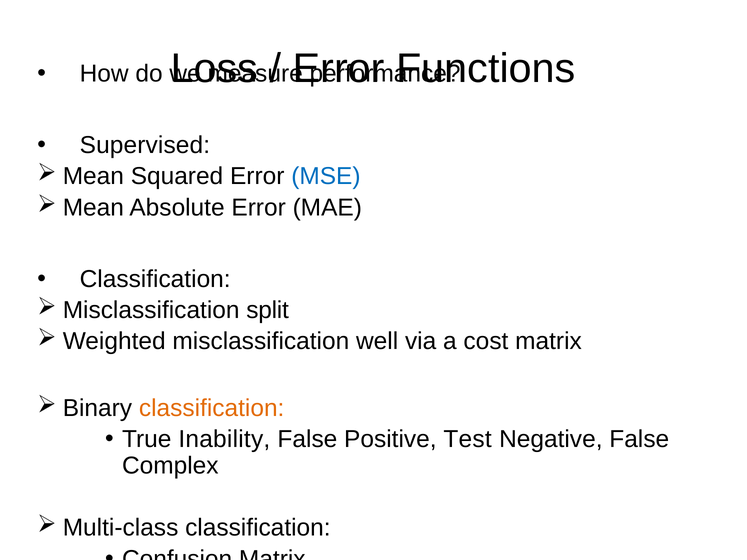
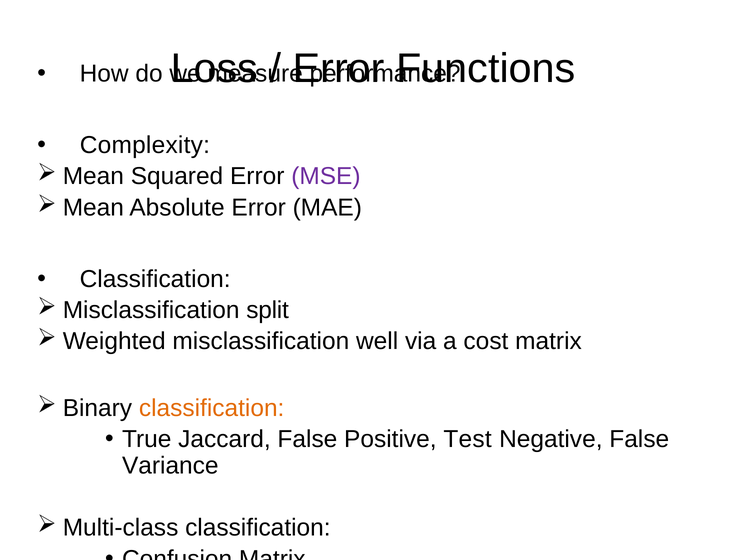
Supervised: Supervised -> Complexity (145, 145)
MSE colour: blue -> purple (326, 176)
Inability: Inability -> Jaccard (224, 439)
Complex: Complex -> Variance (170, 466)
